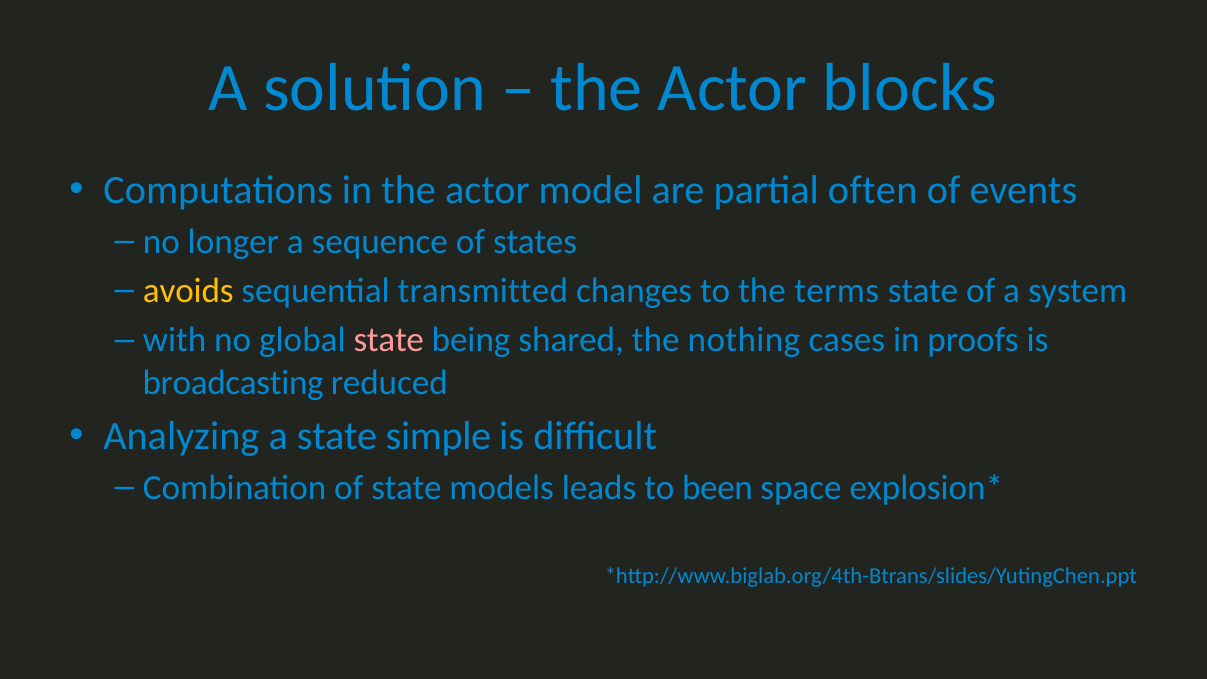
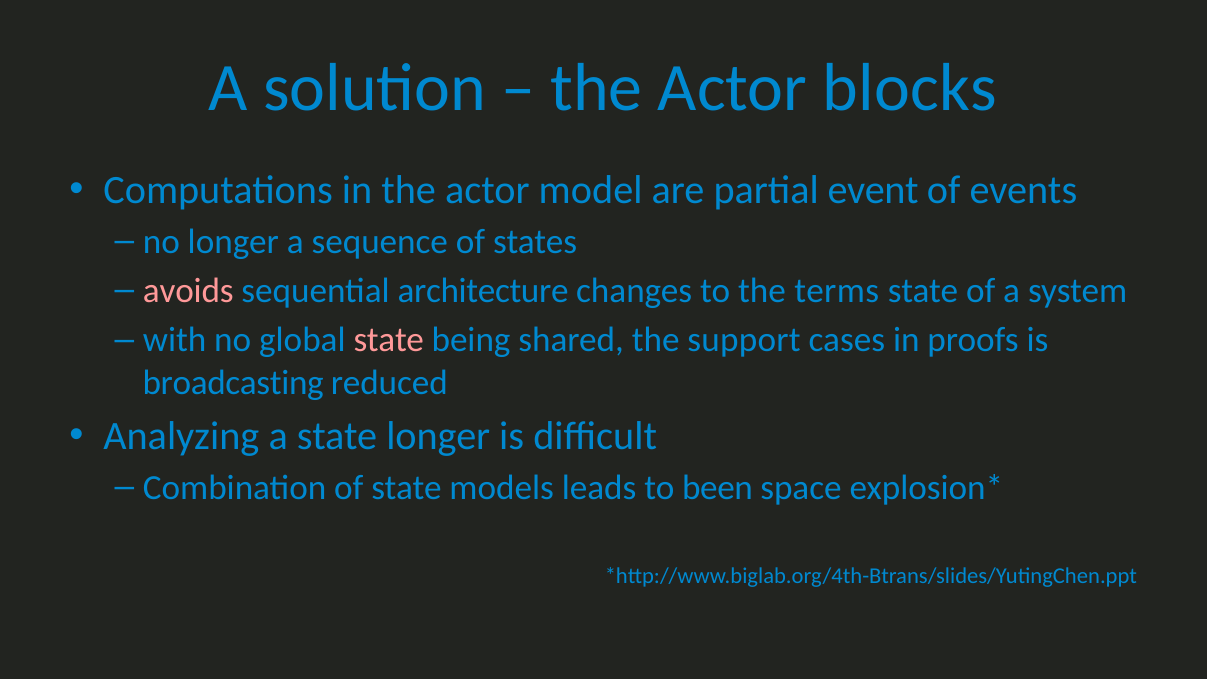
often: often -> event (873, 190)
avoids colour: yellow -> pink (188, 291)
transmitted: transmitted -> architecture (483, 291)
nothing: nothing -> support (744, 340)
state simple: simple -> longer (438, 436)
